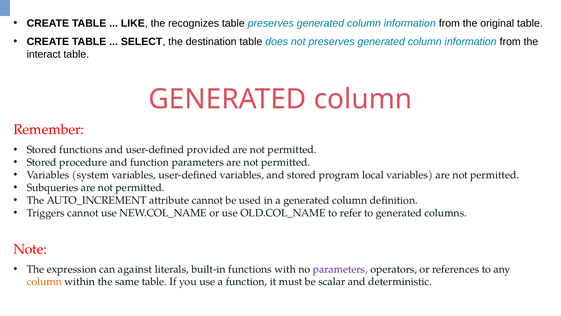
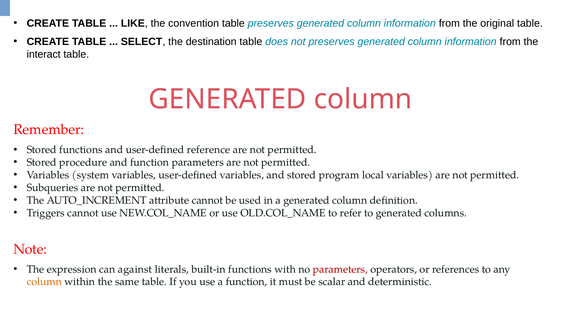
recognizes: recognizes -> convention (194, 23)
provided: provided -> reference (209, 150)
parameters colour: purple -> red (340, 269)
